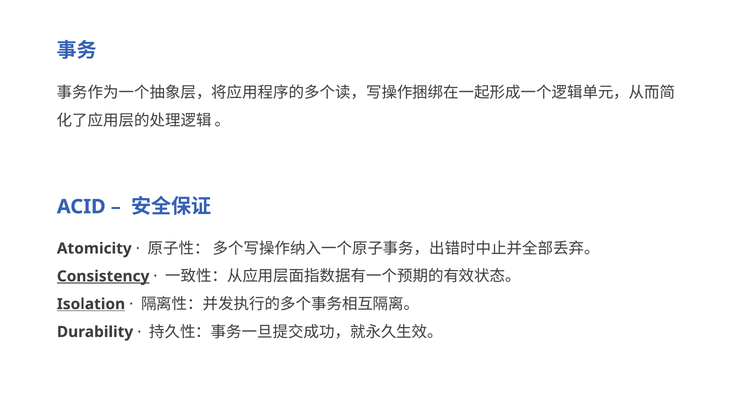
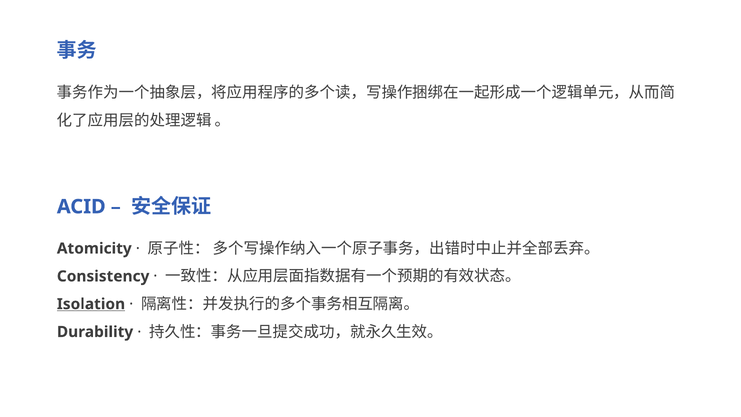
Consistency underline: present -> none (103, 276)
